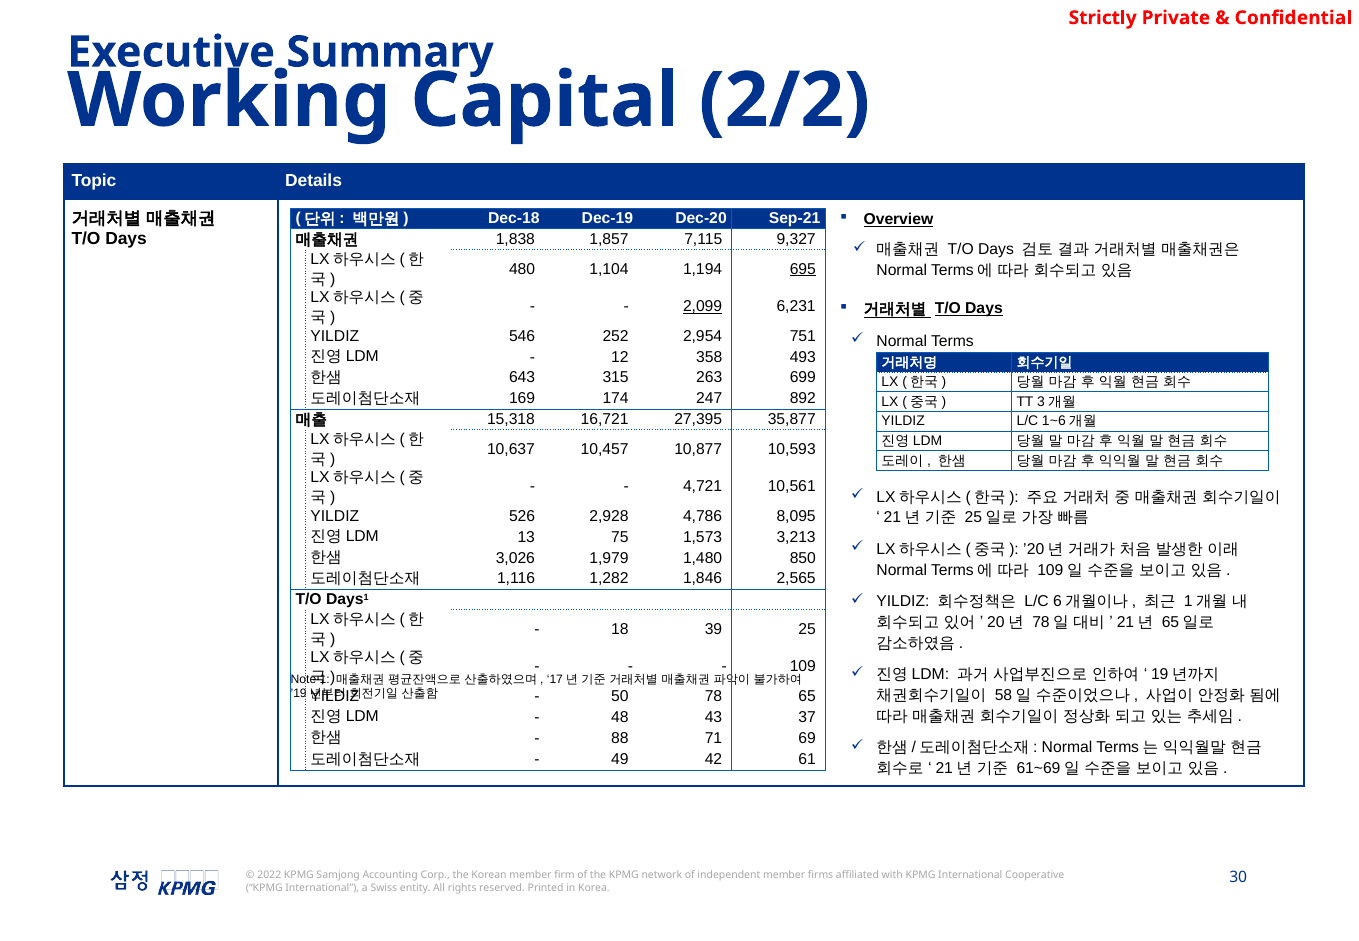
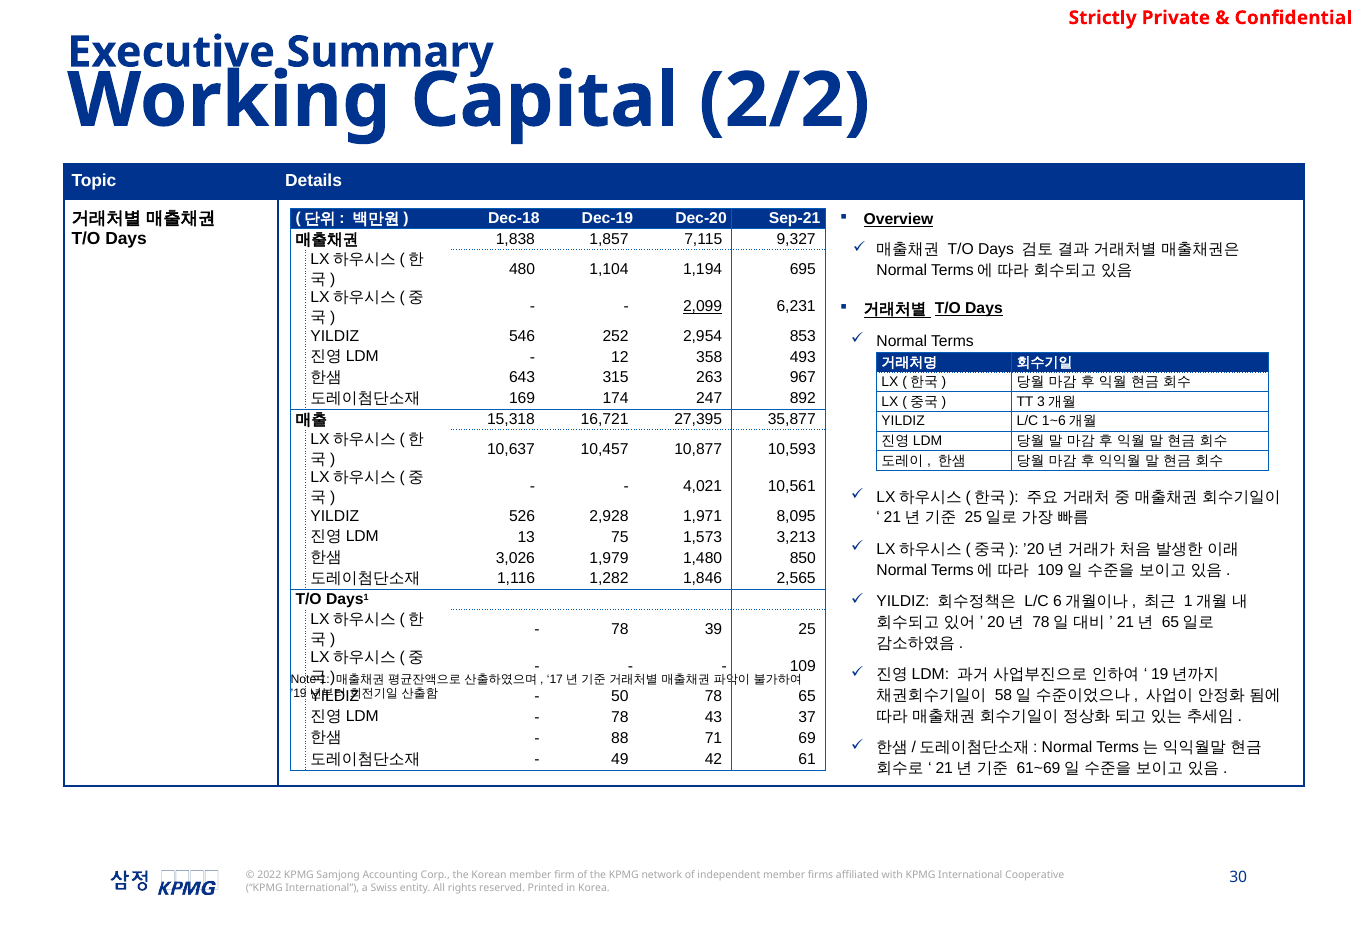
695 underline: present -> none (803, 269)
751: 751 -> 853 (803, 336)
699: 699 -> 967 (803, 378)
4,721: 4,721 -> 4,021 (703, 487)
4,786: 4,786 -> 1,971 (703, 516)
18: 18 -> 78 (620, 629)
48: 48 -> 78 (620, 717)
